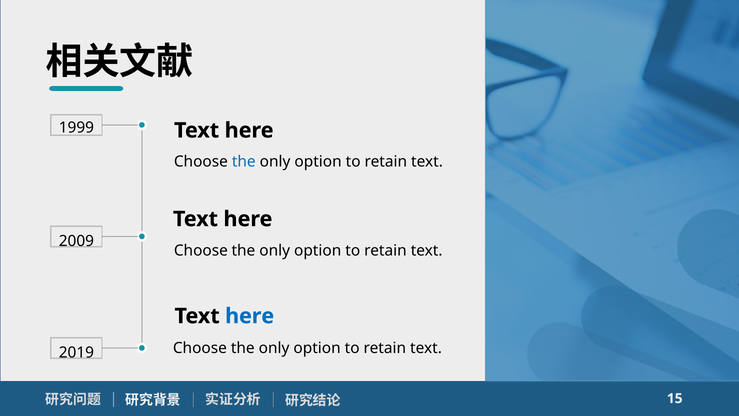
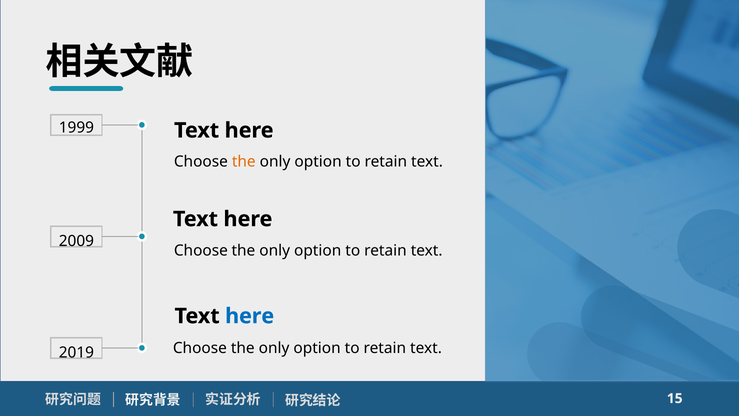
the colour: blue -> orange (244, 162)
